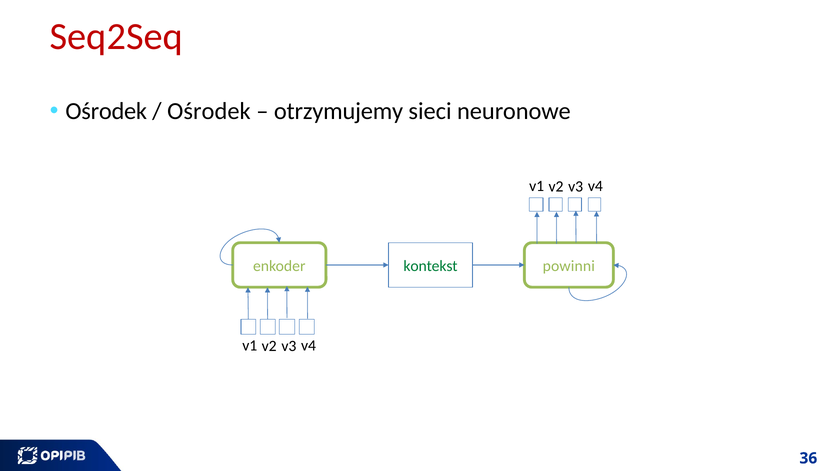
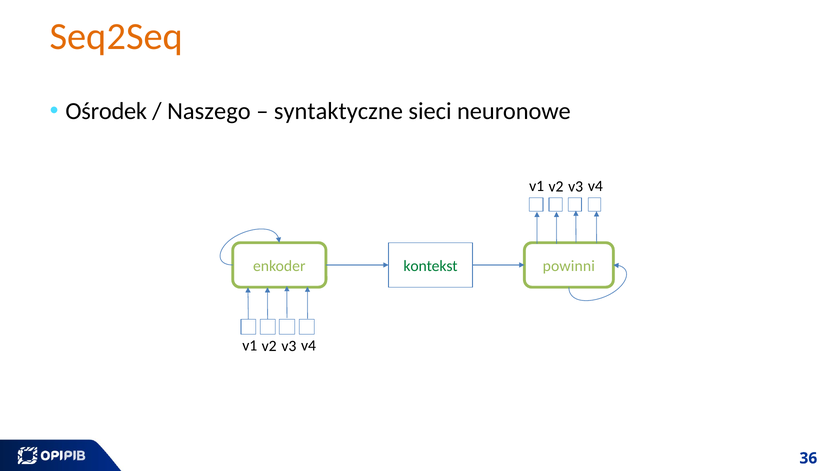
Seq2Seq colour: red -> orange (116, 37)
Ośrodek: Ośrodek -> Naszego (209, 111)
otrzymujemy: otrzymujemy -> syntaktyczne (338, 111)
